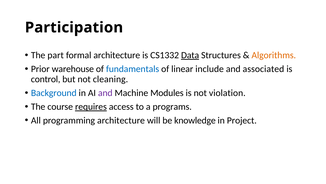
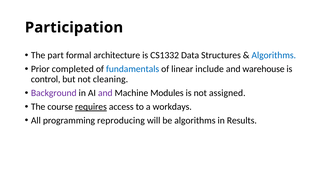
Data underline: present -> none (190, 55)
Algorithms colour: orange -> blue (274, 55)
warehouse: warehouse -> completed (73, 69)
associated: associated -> warehouse (264, 69)
Background colour: blue -> purple (54, 93)
violation: violation -> assigned (227, 93)
programs: programs -> workdays (172, 106)
programming architecture: architecture -> reproducing (121, 120)
be knowledge: knowledge -> algorithms (195, 120)
Project: Project -> Results (242, 120)
